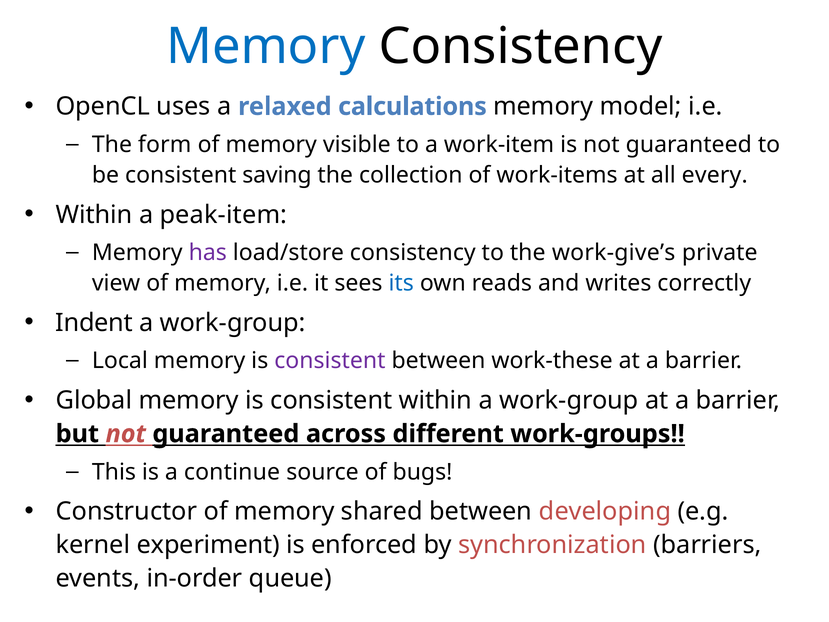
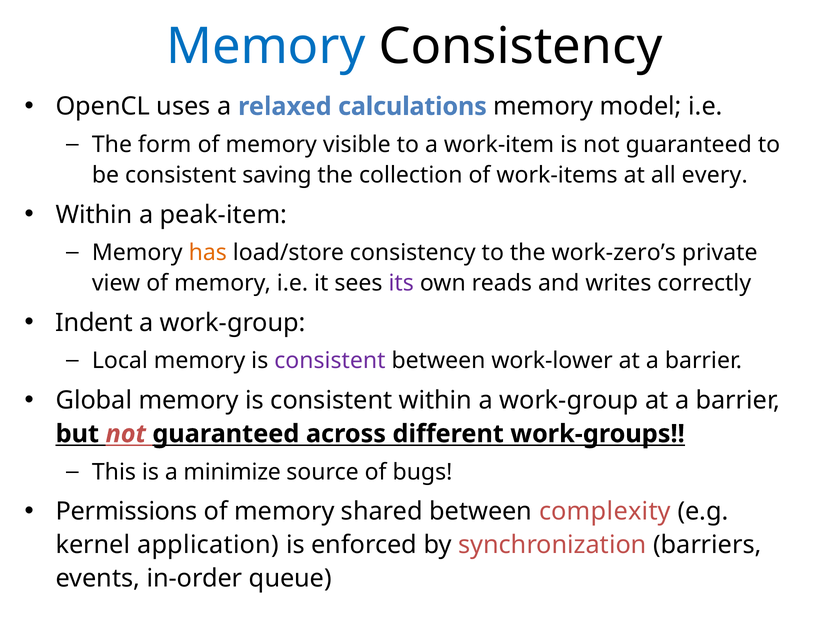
has colour: purple -> orange (208, 253)
work-give’s: work-give’s -> work-zero’s (614, 253)
its colour: blue -> purple (401, 283)
work-these: work-these -> work-lower (552, 361)
continue: continue -> minimize (232, 472)
Constructor: Constructor -> Permissions (127, 511)
developing: developing -> complexity (605, 511)
experiment: experiment -> application (208, 545)
